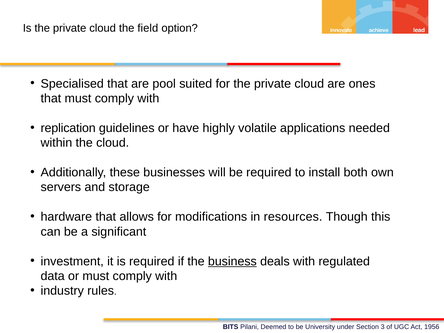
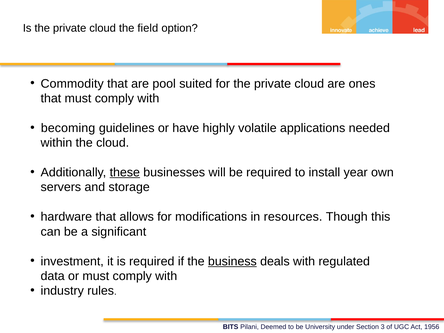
Specialised: Specialised -> Commodity (72, 84)
replication: replication -> becoming (68, 128)
these underline: none -> present (125, 172)
both: both -> year (356, 172)
